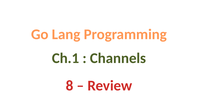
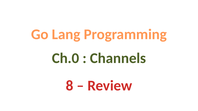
Ch.1: Ch.1 -> Ch.0 (66, 58)
